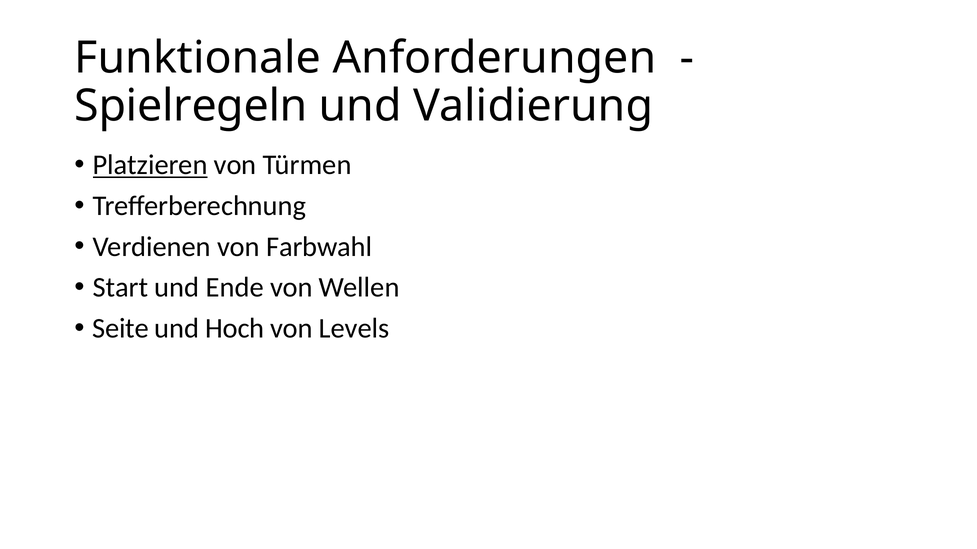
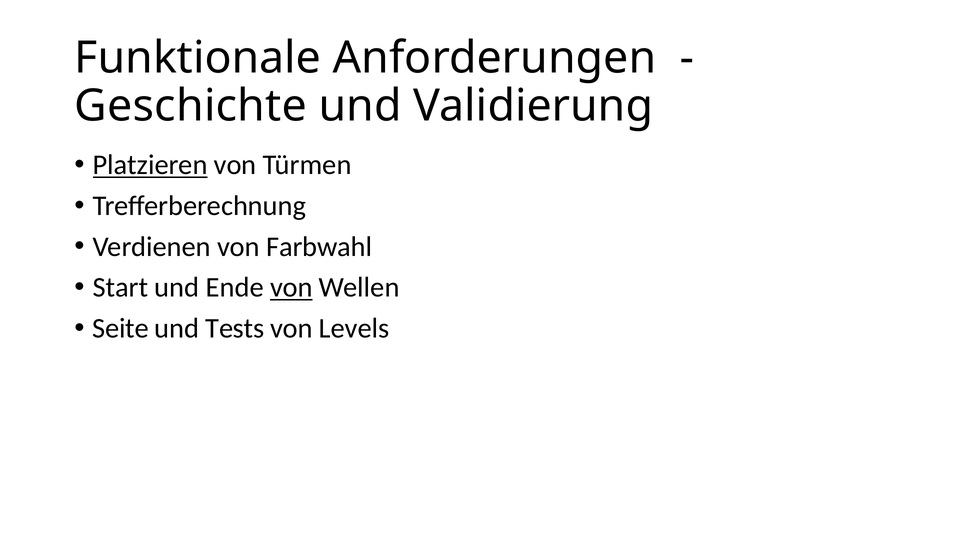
Spielregeln: Spielregeln -> Geschichte (191, 106)
von underline: none -> present (291, 288)
Hoch: Hoch -> Tests (235, 329)
